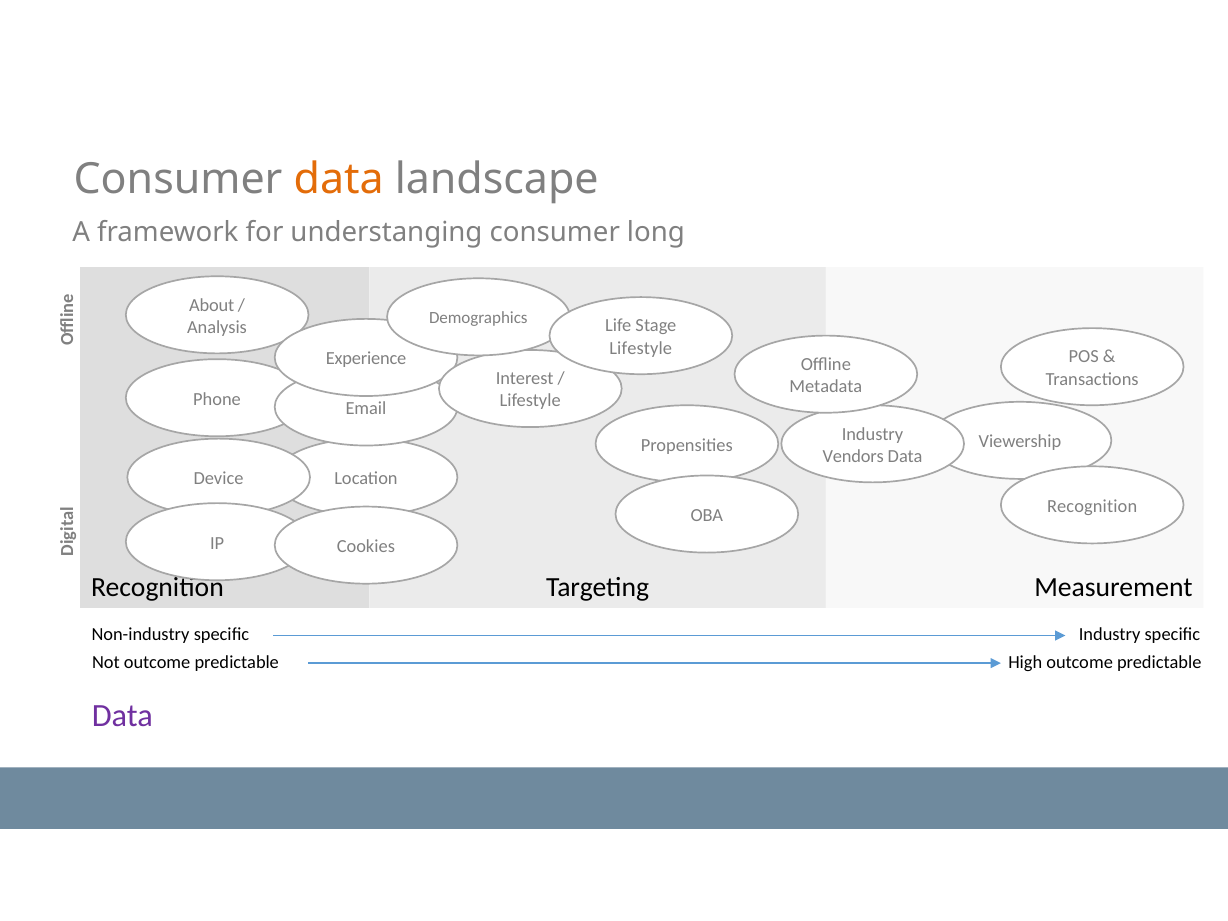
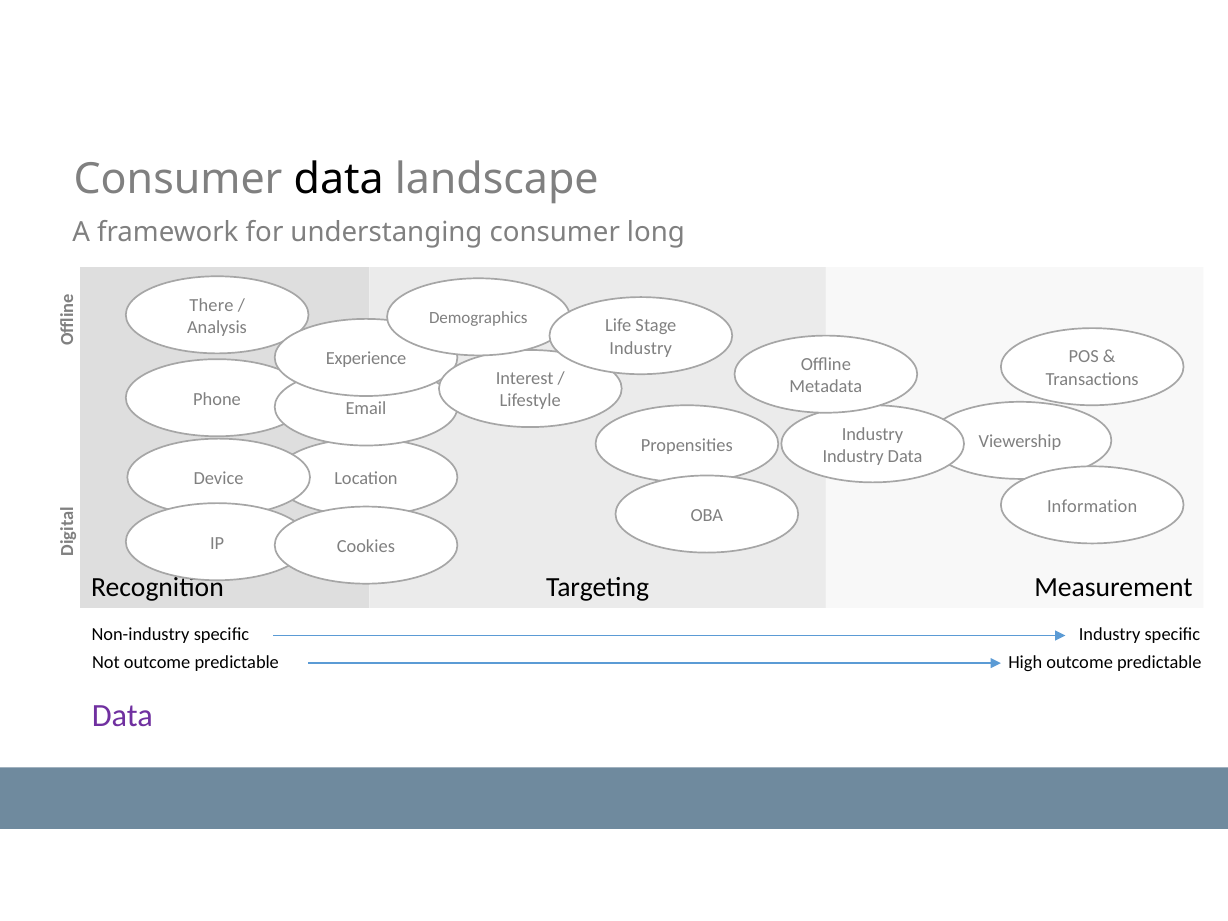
data colour: orange -> black (339, 179)
About: About -> There (211, 305)
Lifestyle: Lifestyle -> Industry (641, 348)
Vendors: Vendors -> Industry (853, 456)
Recognition: Recognition -> Information (1092, 506)
